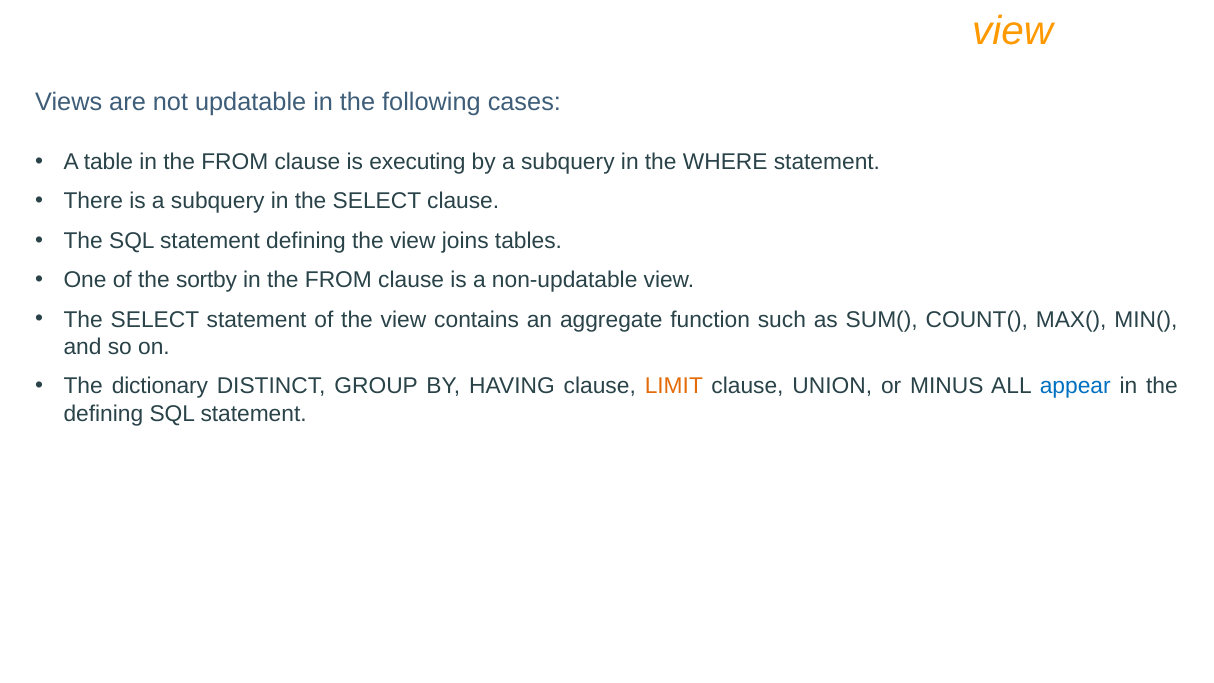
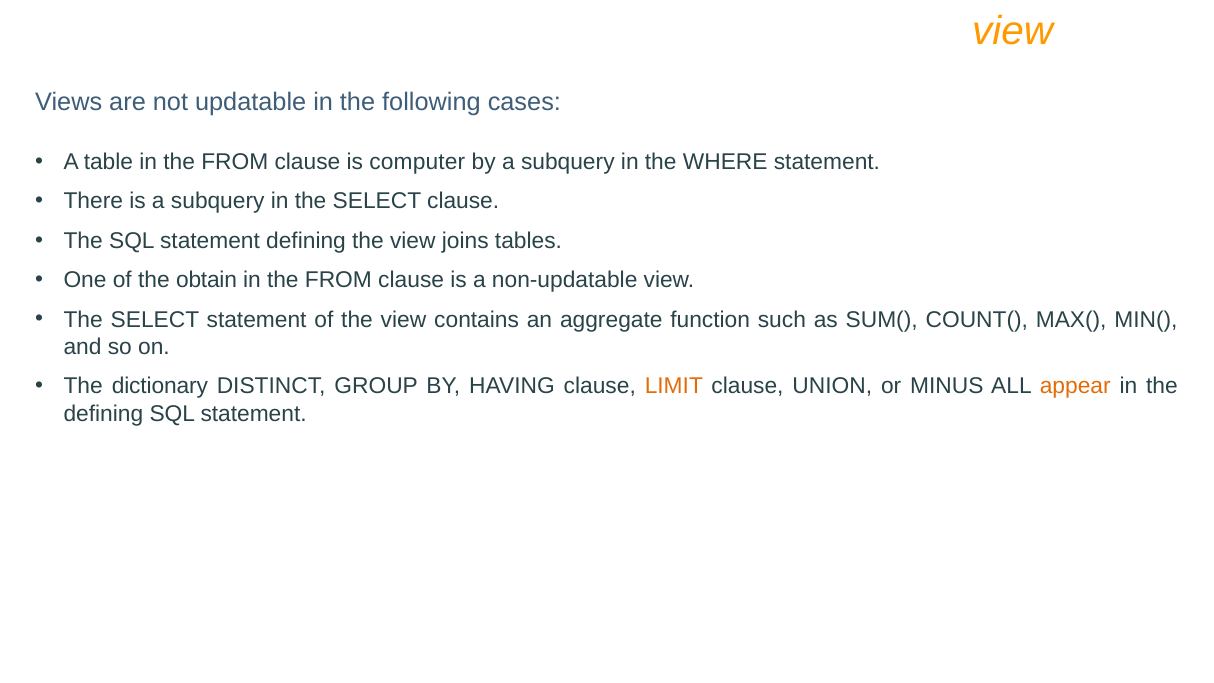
executing: executing -> computer (417, 162)
sortby: sortby -> obtain (207, 280)
appear colour: blue -> orange (1075, 386)
